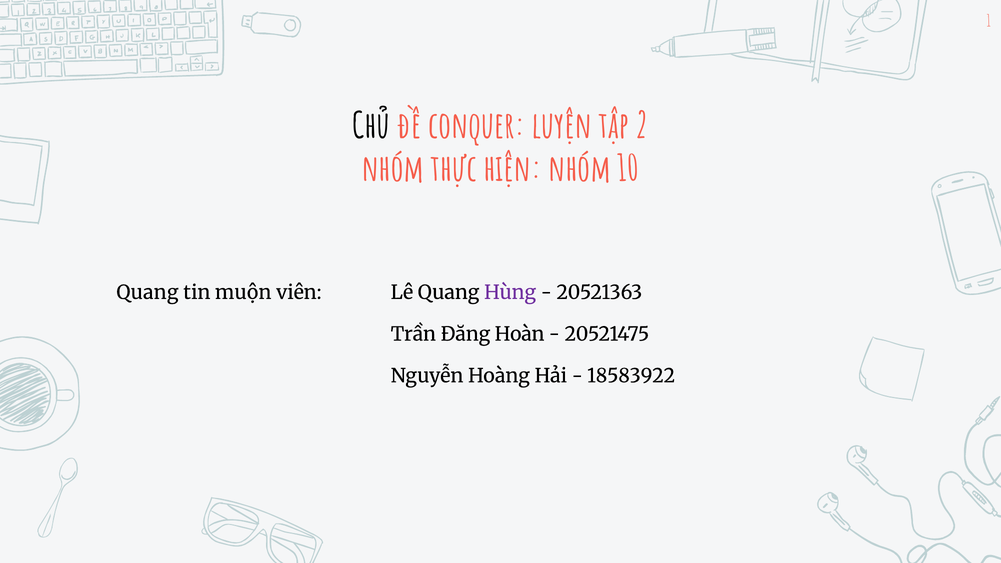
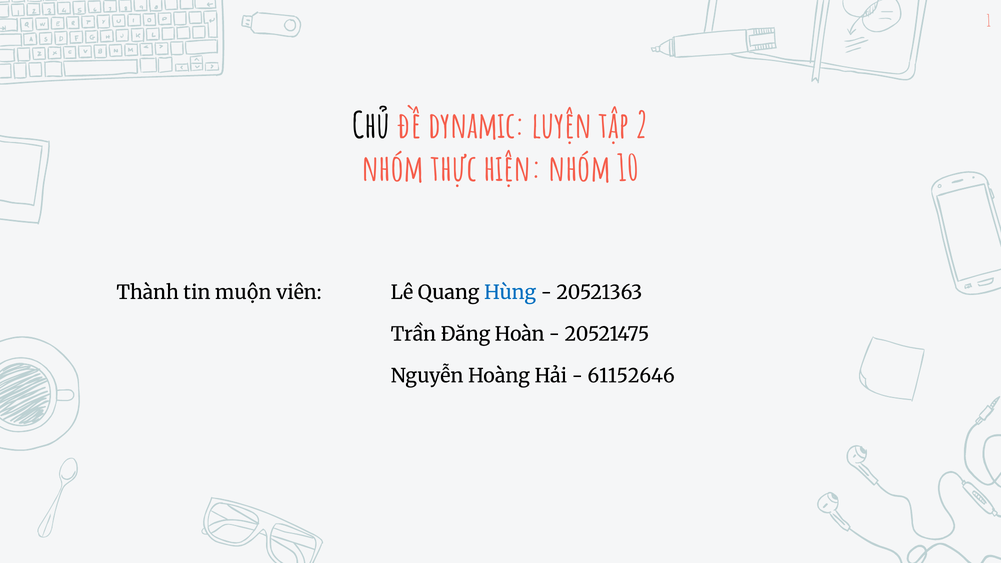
conquer: conquer -> dynamic (477, 126)
Quang: Quang -> Thành (148, 293)
Hùng colour: purple -> blue (510, 293)
18583922: 18583922 -> 61152646 (631, 376)
